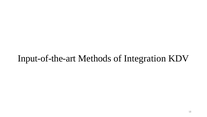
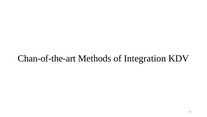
Input-of-the-art: Input-of-the-art -> Chan-of-the-art (47, 58)
